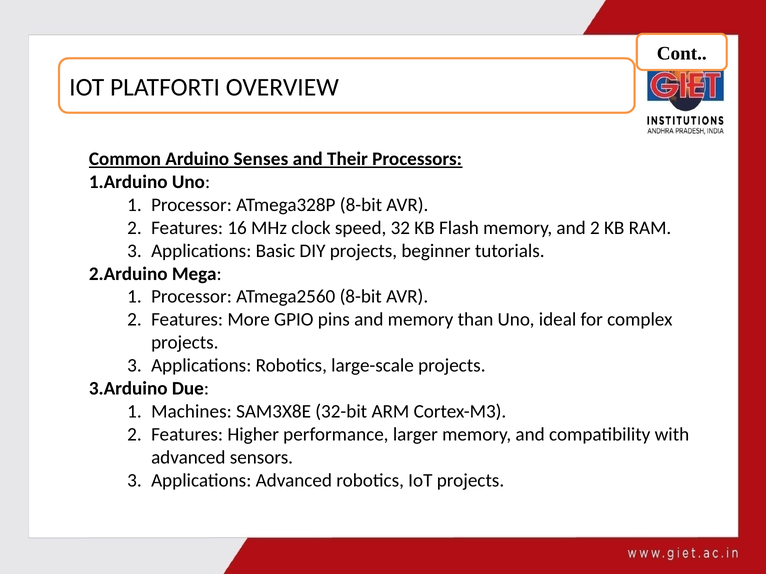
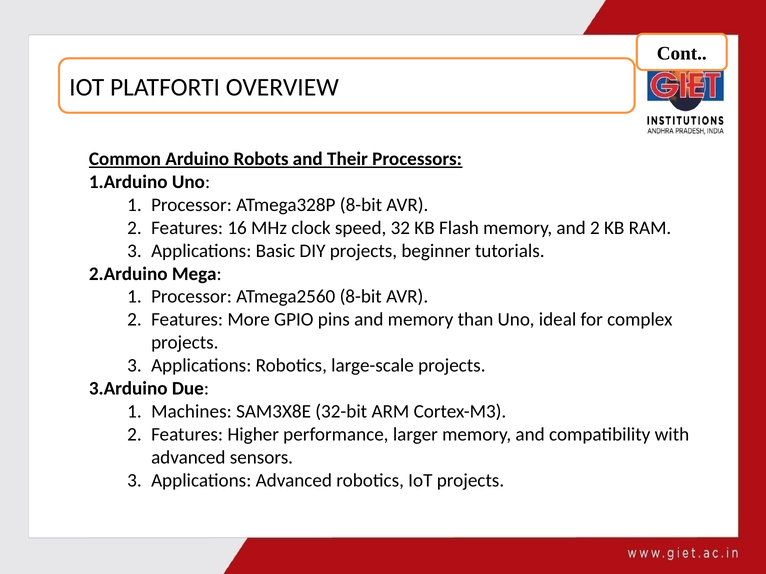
Senses: Senses -> Robots (261, 159)
